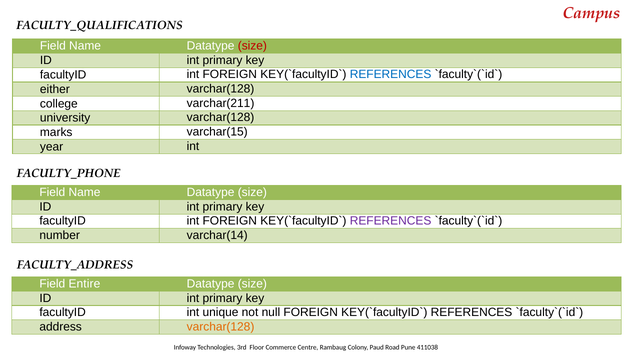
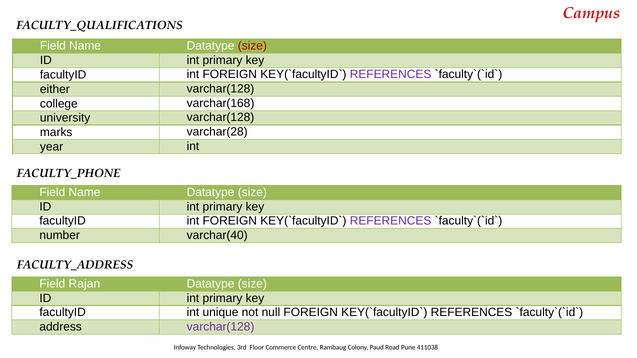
REFERENCES colour: blue -> purple (391, 75)
varchar(211: varchar(211 -> varchar(168 (221, 103)
varchar(15: varchar(15 -> varchar(28 (217, 132)
varchar(14: varchar(14 -> varchar(40 (217, 236)
Entire: Entire -> Rajan (84, 284)
varchar(128 colour: orange -> purple (221, 327)
